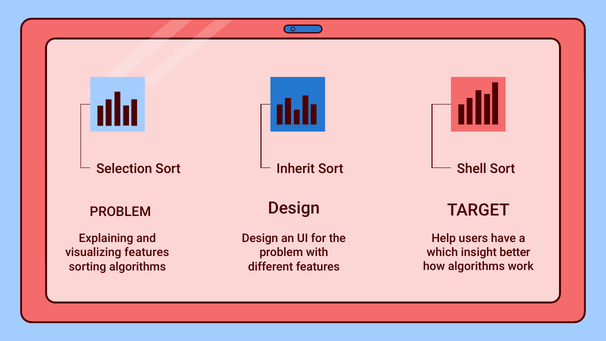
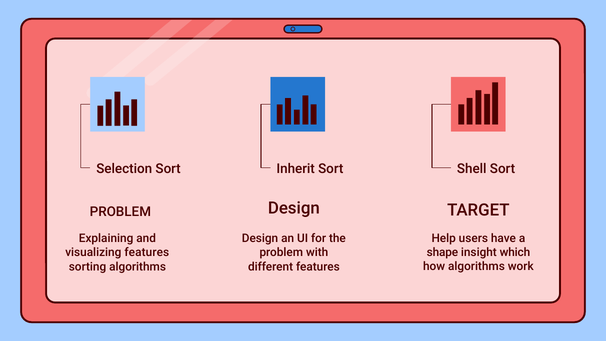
which: which -> shape (442, 252)
better: better -> which (515, 252)
